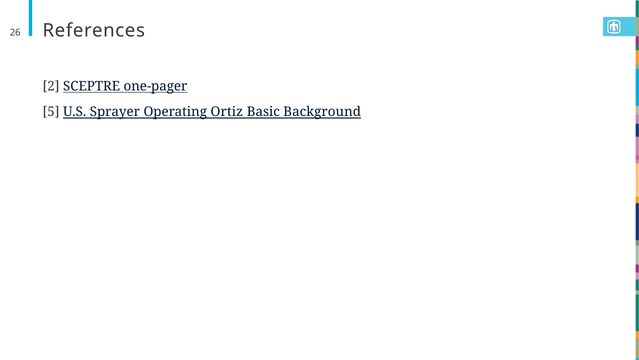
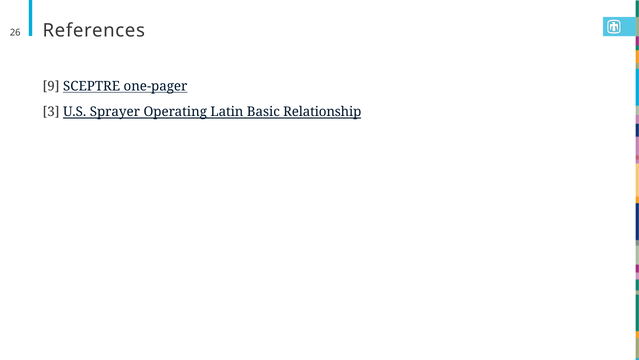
2: 2 -> 9 (51, 86)
5: 5 -> 3 (51, 112)
Ortiz: Ortiz -> Latin (227, 112)
Background: Background -> Relationship (322, 112)
